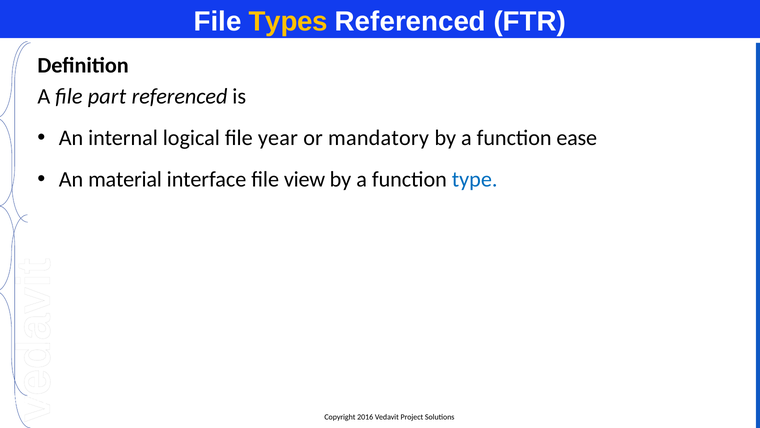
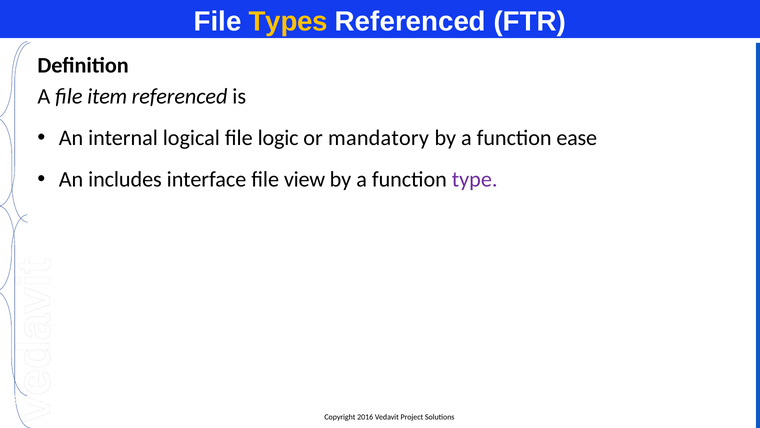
part: part -> item (107, 96)
year: year -> logic (278, 138)
material: material -> includes (125, 179)
type colour: blue -> purple (475, 179)
